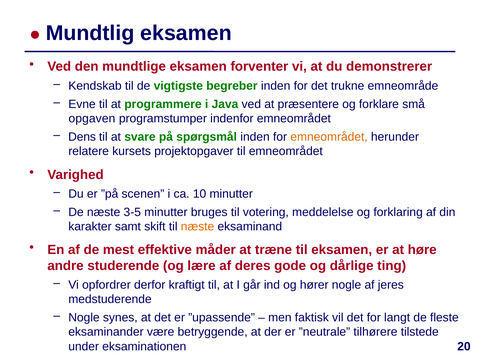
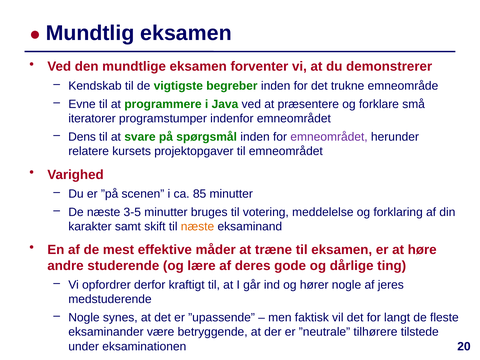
opgaven: opgaven -> iteratorer (92, 119)
emneområdet colour: orange -> purple (329, 137)
10: 10 -> 85 (200, 194)
